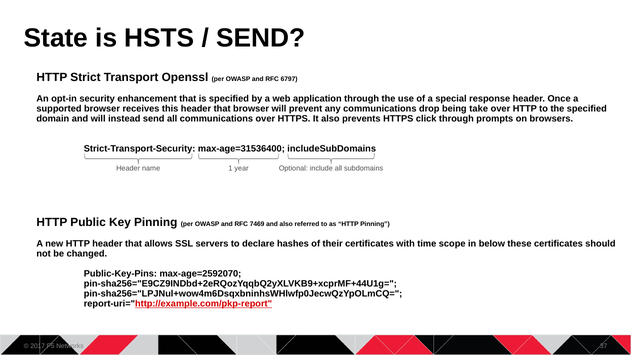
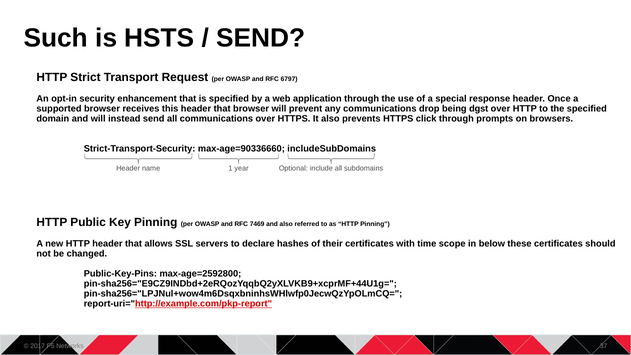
State: State -> Such (56, 38)
Openssl: Openssl -> Request (185, 77)
take: take -> dgst (479, 109)
max-age=31536400: max-age=31536400 -> max-age=90336660 (241, 149)
max-age=2592070: max-age=2592070 -> max-age=2592800 (200, 274)
